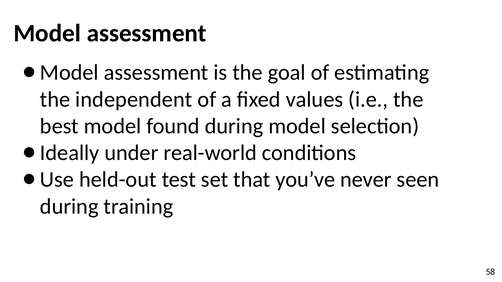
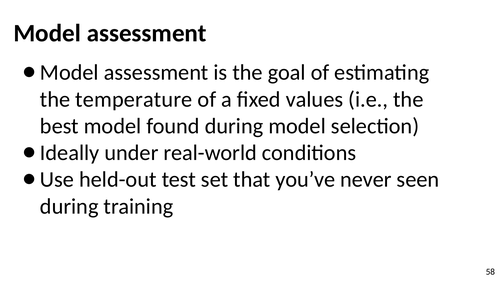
independent: independent -> temperature (134, 99)
